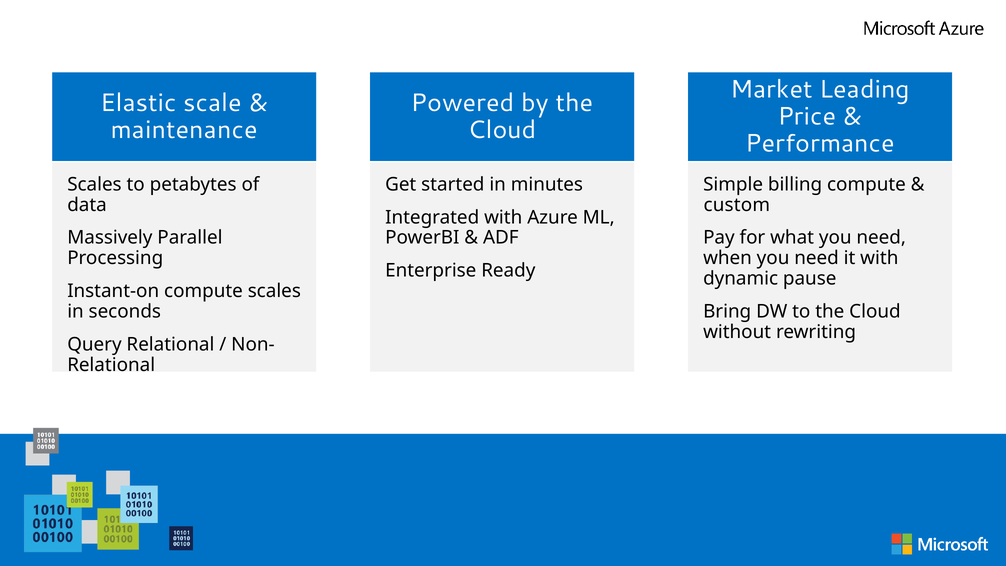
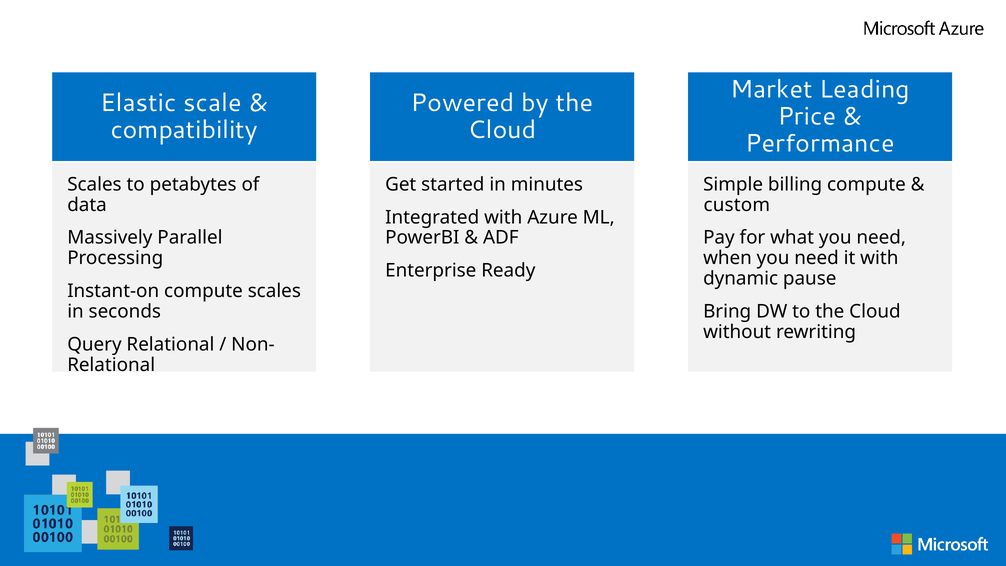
maintenance: maintenance -> compatibility (184, 130)
